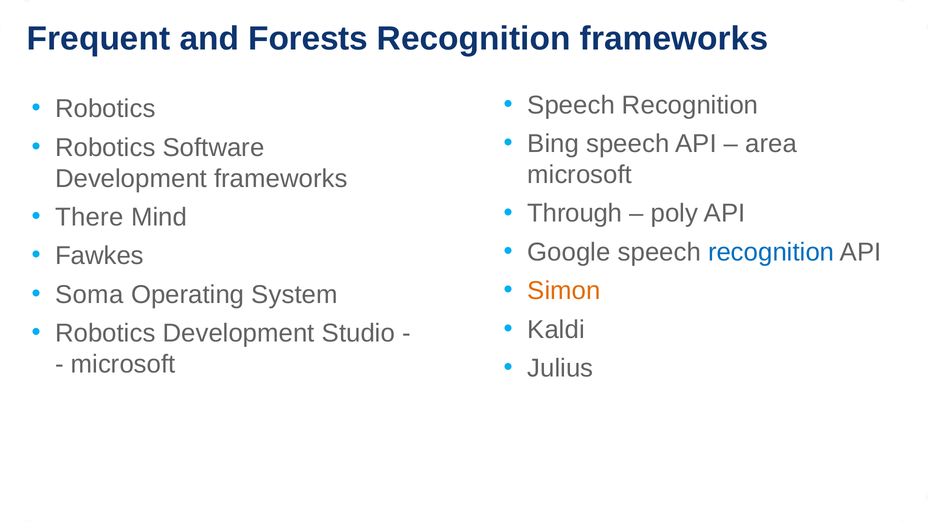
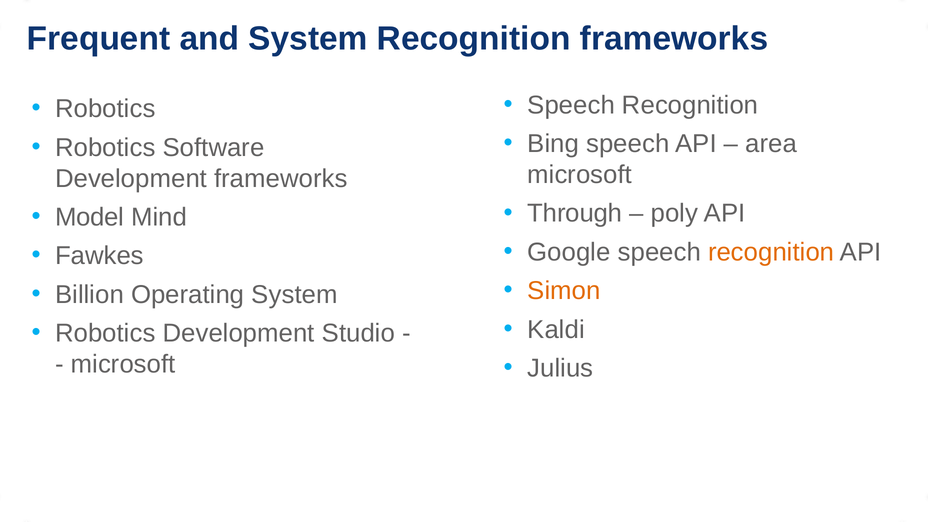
and Forests: Forests -> System (308, 39)
There: There -> Model (90, 217)
recognition colour: blue -> orange (771, 252)
Soma: Soma -> Billion (89, 295)
